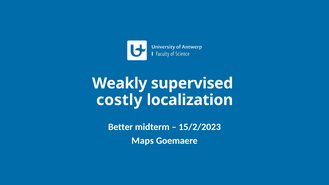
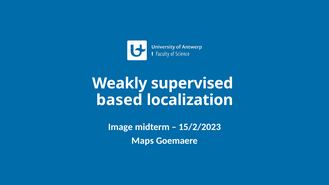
costly: costly -> based (119, 100)
Better: Better -> Image (120, 127)
